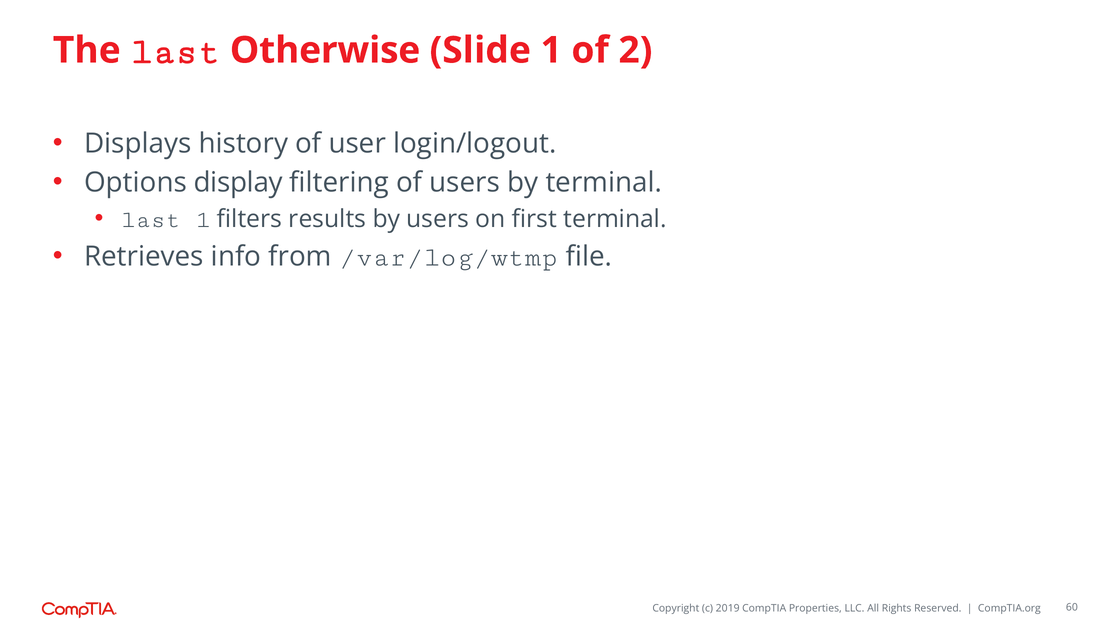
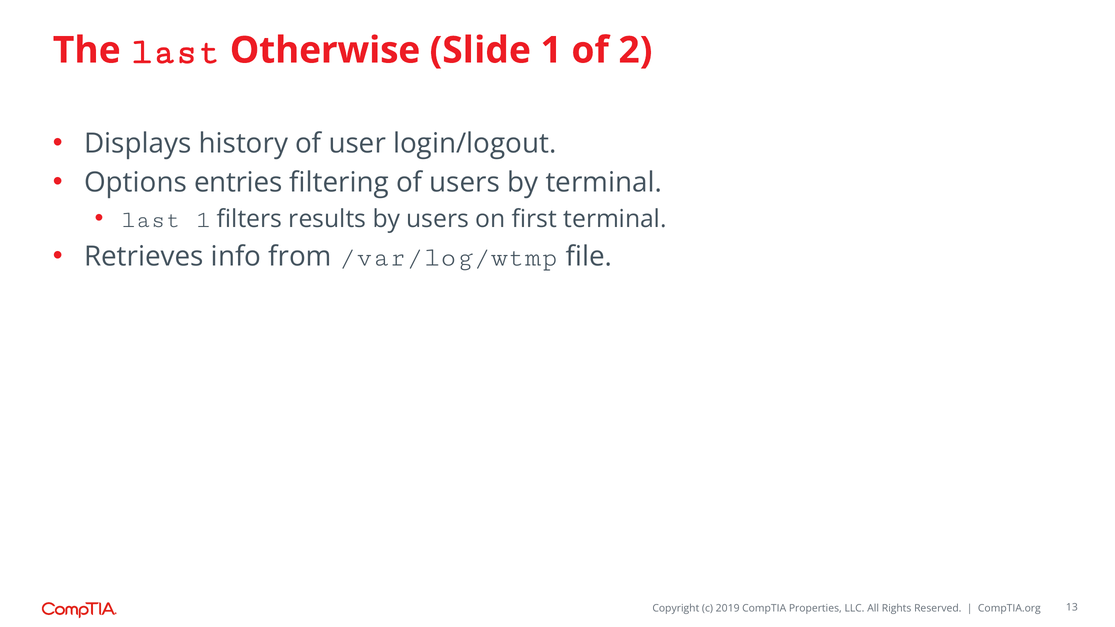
display: display -> entries (238, 183)
60: 60 -> 13 (1072, 608)
